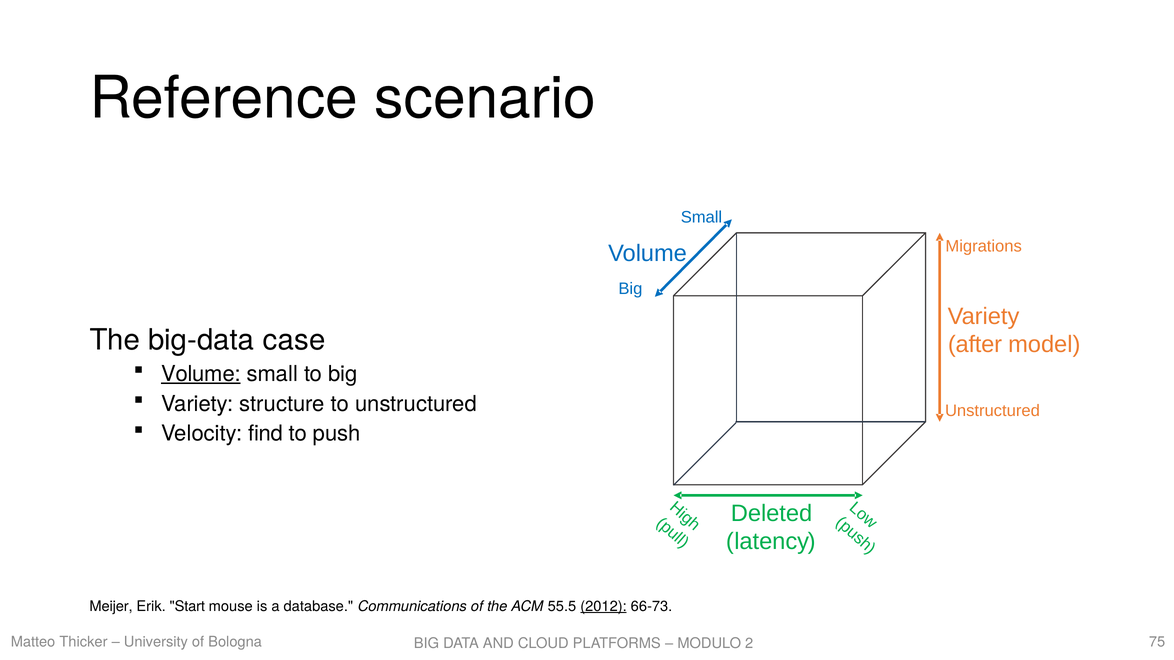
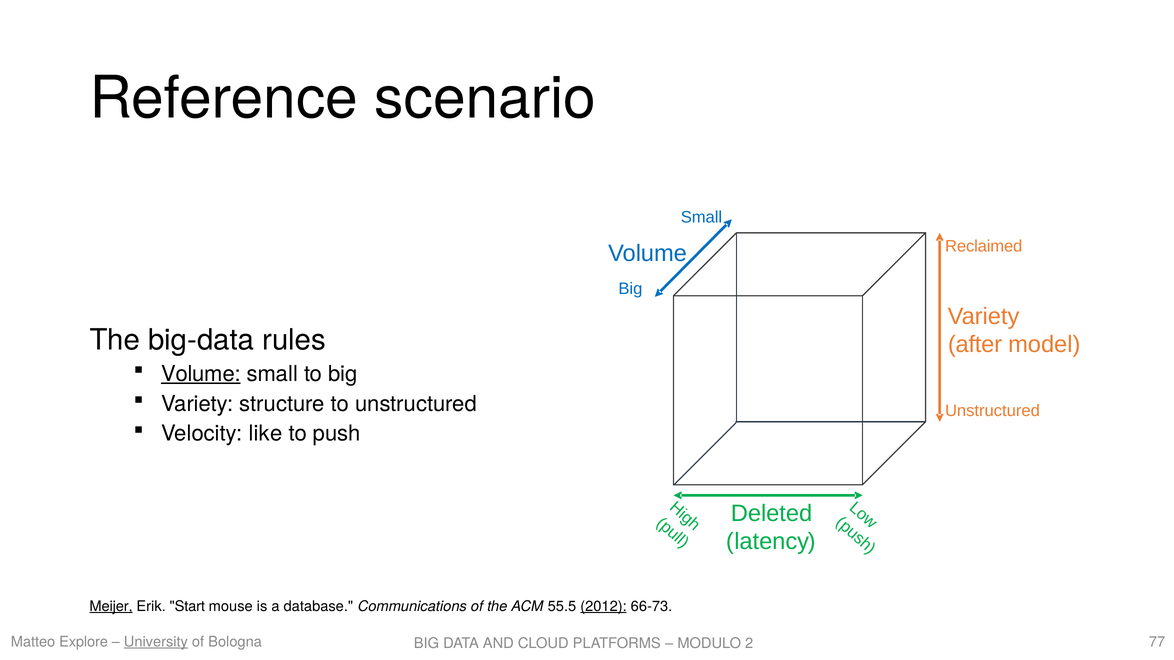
Migrations: Migrations -> Reclaimed (984, 246)
case: case -> rules (294, 340)
find: find -> like (265, 434)
Meijer underline: none -> present (111, 607)
Thicker: Thicker -> Explore (84, 642)
University underline: none -> present (156, 642)
75: 75 -> 77 (1157, 642)
